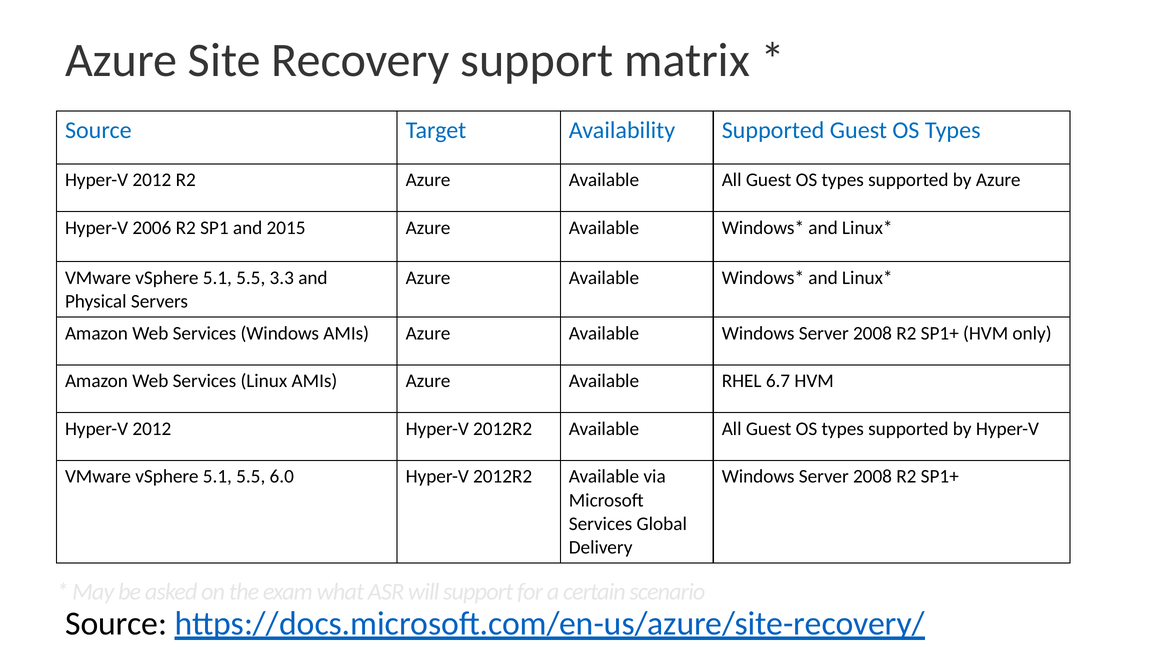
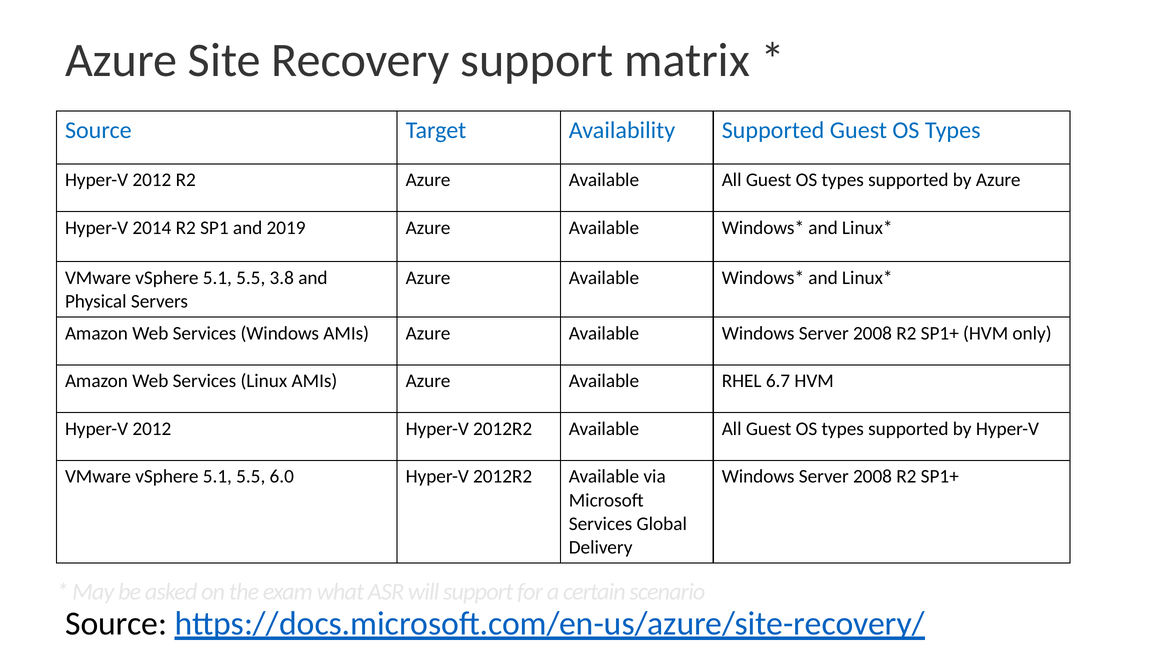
2006: 2006 -> 2014 (152, 228)
2015: 2015 -> 2019 (286, 228)
3.3: 3.3 -> 3.8 (282, 278)
